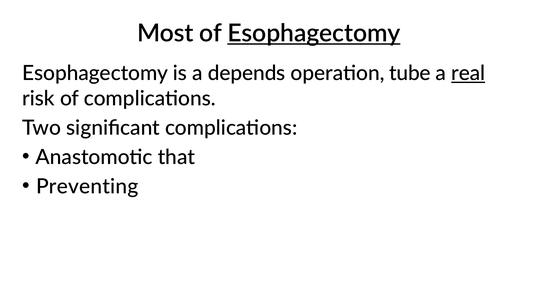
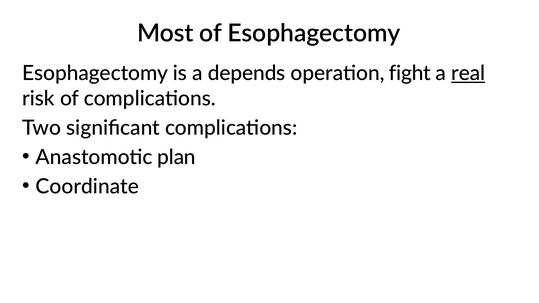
Esophagectomy underline: present -> none (314, 33)
tube: tube -> fight (410, 73)
that: that -> plan (176, 157)
Preventing: Preventing -> Coordinate (87, 187)
